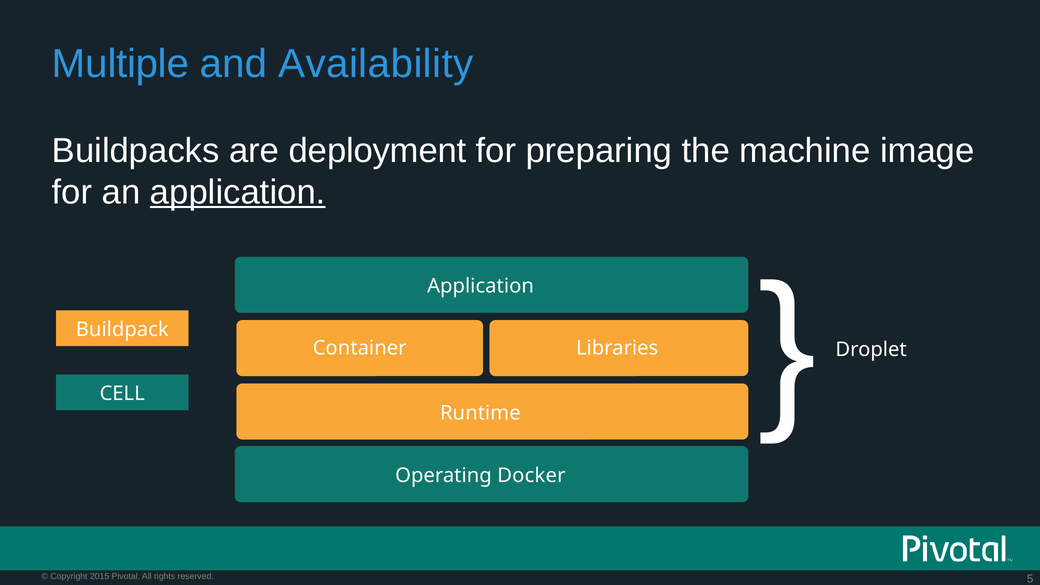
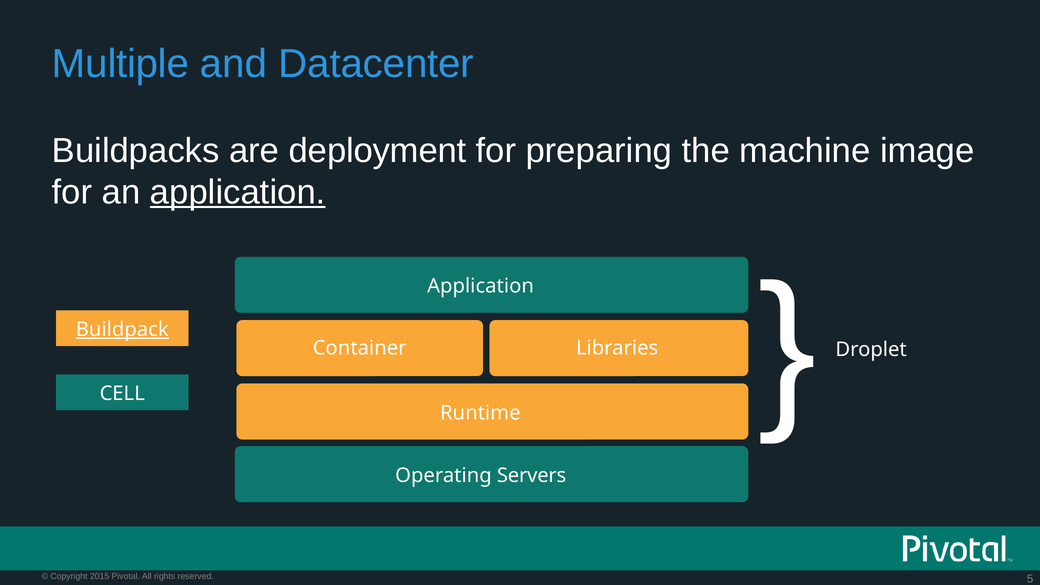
Availability: Availability -> Datacenter (376, 64)
Buildpack underline: none -> present (122, 330)
Docker: Docker -> Servers (532, 476)
